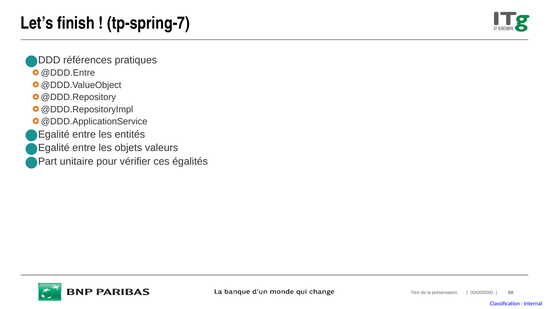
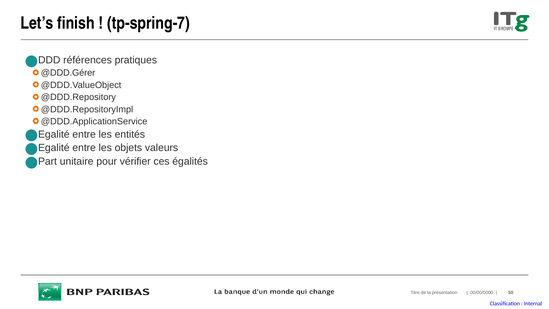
@DDD.Entre: @DDD.Entre -> @DDD.Gérer (68, 73)
